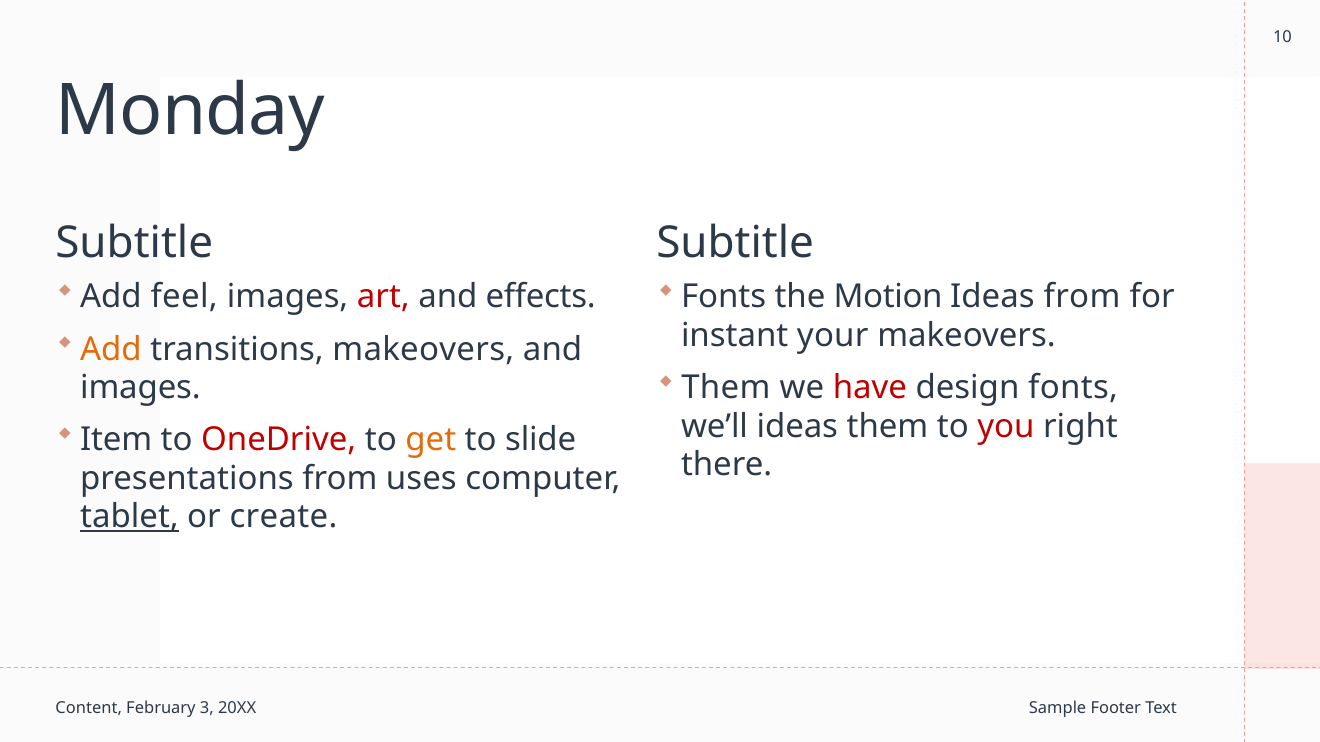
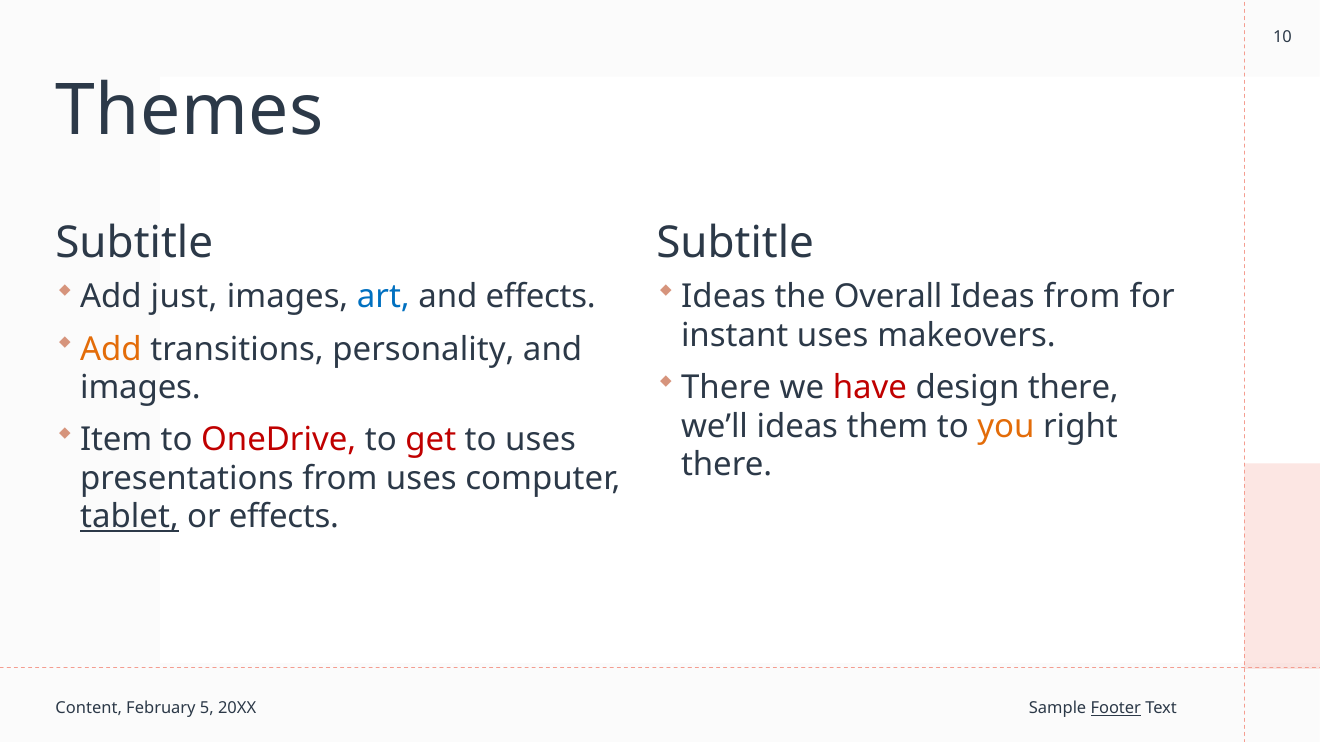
Monday: Monday -> Themes (189, 111)
feel: feel -> just (184, 297)
art colour: red -> blue (383, 297)
Fonts: Fonts -> Ideas (724, 297)
Motion: Motion -> Overall (888, 297)
instant your: your -> uses (833, 336)
transitions makeovers: makeovers -> personality (423, 349)
Them: Them -> There (726, 388)
design fonts: fonts -> there (1073, 388)
you colour: red -> orange (1006, 426)
get colour: orange -> red (431, 440)
to slide: slide -> uses (541, 440)
or create: create -> effects (284, 517)
3: 3 -> 5 (207, 709)
Footer underline: none -> present (1116, 709)
